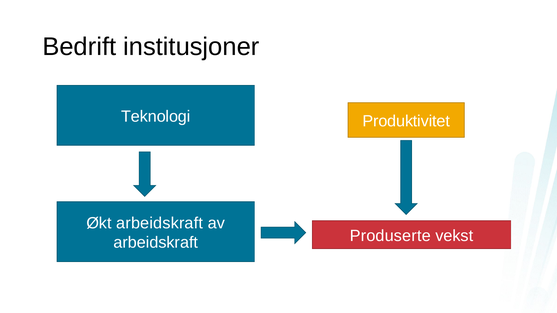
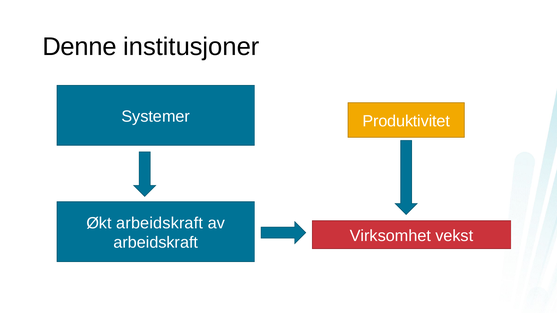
Bedrift: Bedrift -> Denne (79, 47)
Teknologi: Teknologi -> Systemer (156, 117)
Produserte: Produserte -> Virksomhet (390, 236)
